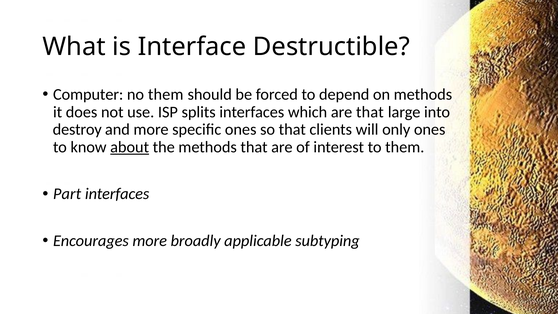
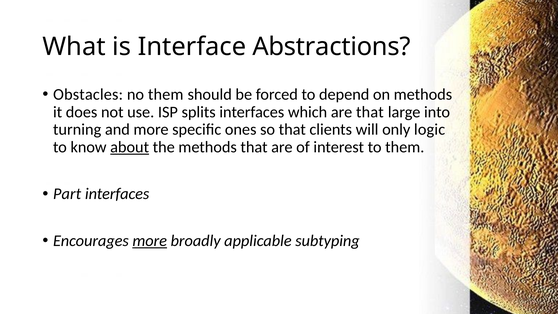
Destructible: Destructible -> Abstractions (331, 47)
Computer: Computer -> Obstacles (88, 94)
destroy: destroy -> turning (77, 130)
only ones: ones -> logic (430, 130)
more underline: none -> present (150, 241)
